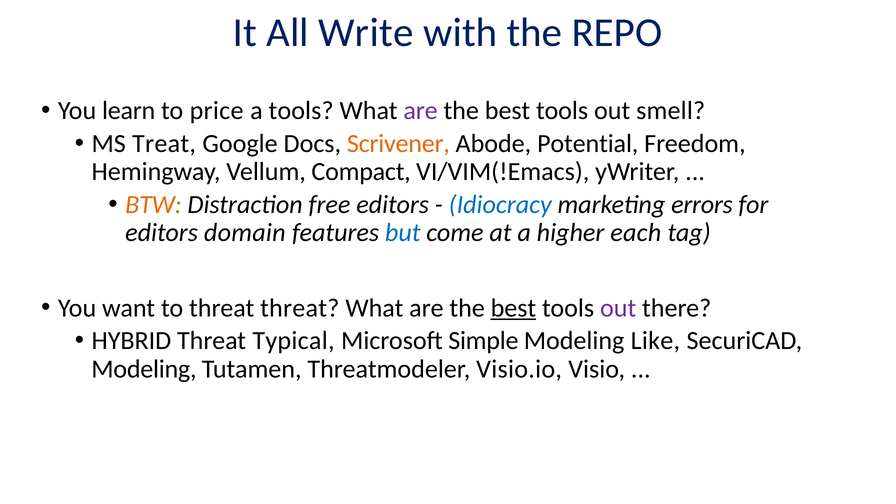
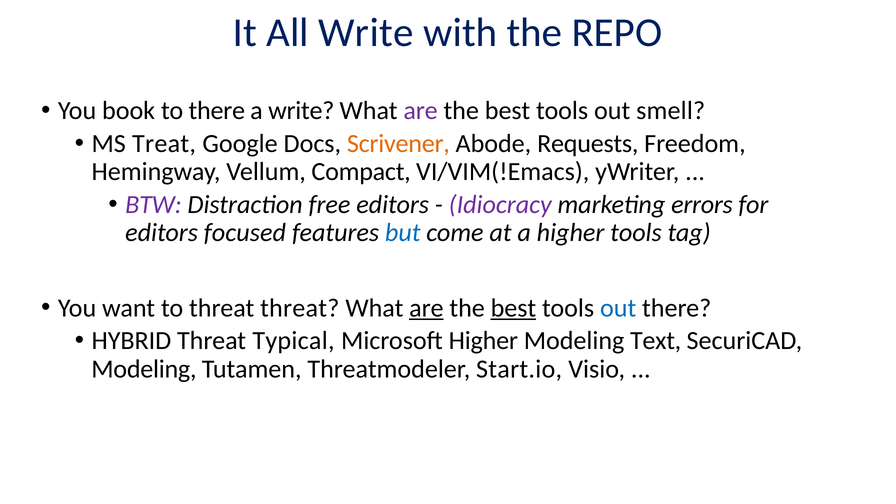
learn: learn -> book (129, 111)
to price: price -> there (217, 111)
a tools: tools -> write (301, 111)
Potential: Potential -> Requests (588, 143)
BTW colour: orange -> purple (153, 205)
Idiocracy colour: blue -> purple (500, 205)
domain: domain -> focused (245, 233)
higher each: each -> tools (636, 233)
are underline: none -> present (426, 308)
out colour: purple -> blue (618, 308)
Microsoft Simple: Simple -> Higher (483, 341)
Like: Like -> Text (656, 341)
Visio.io: Visio.io -> Start.io (519, 369)
